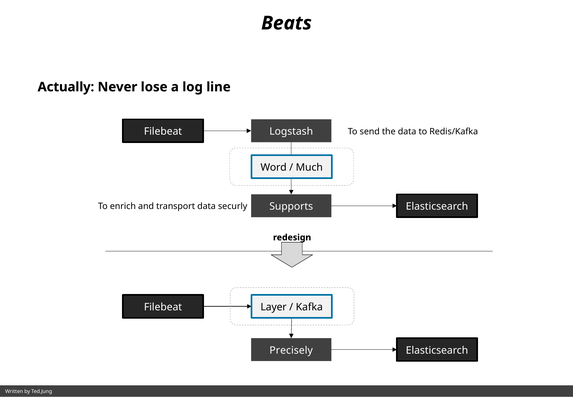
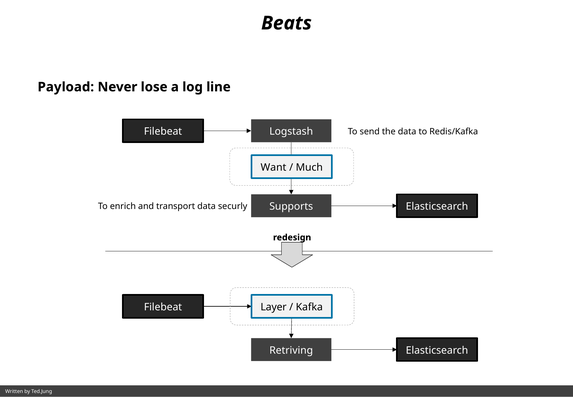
Actually: Actually -> Payload (66, 87)
Word: Word -> Want (273, 167)
Precisely: Precisely -> Retriving (291, 350)
